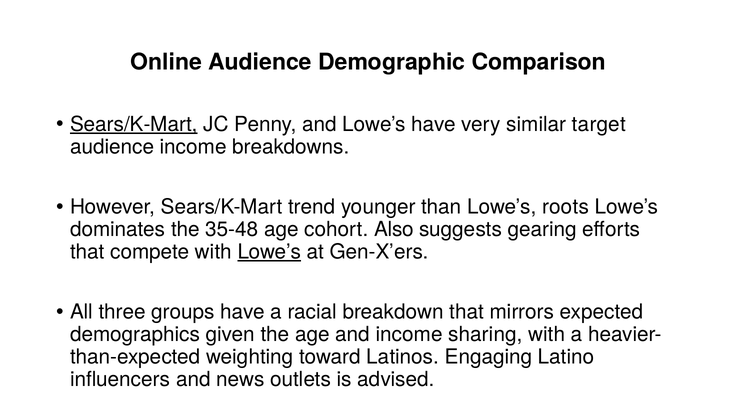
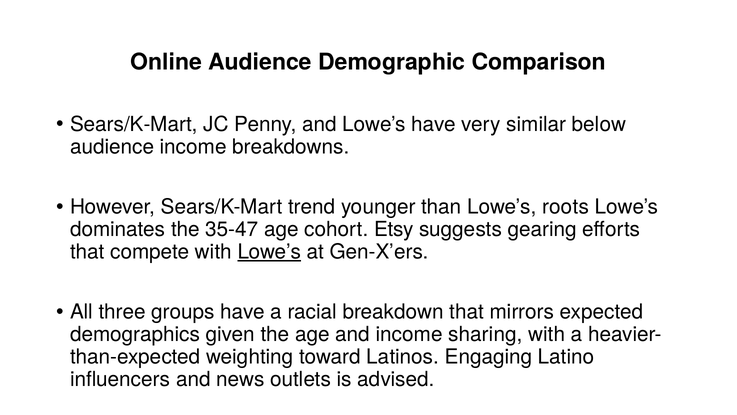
Sears/K-Mart underline: present -> none (134, 124)
target: target -> below (599, 124)
35-48: 35-48 -> 35-47 (232, 229)
Also: Also -> Etsy (394, 229)
